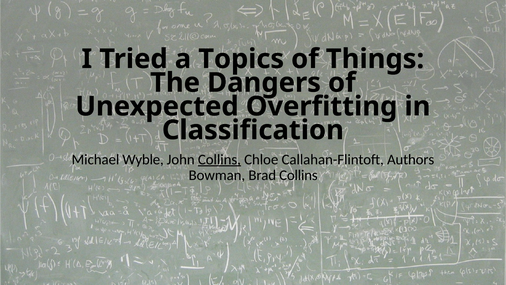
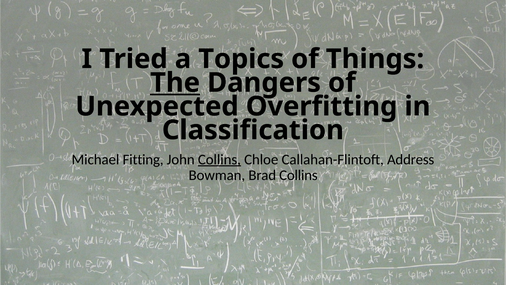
The underline: none -> present (175, 83)
Wyble: Wyble -> Fitting (143, 159)
Authors: Authors -> Address (411, 159)
